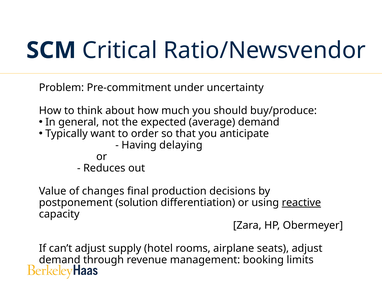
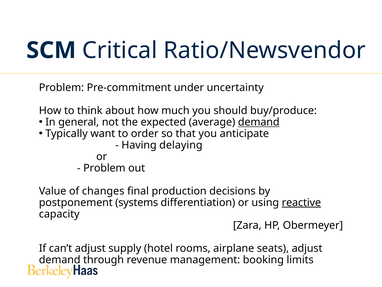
demand underline: none -> present (259, 122)
Reduces: Reduces -> Problem (104, 168)
solution: solution -> systems (137, 202)
